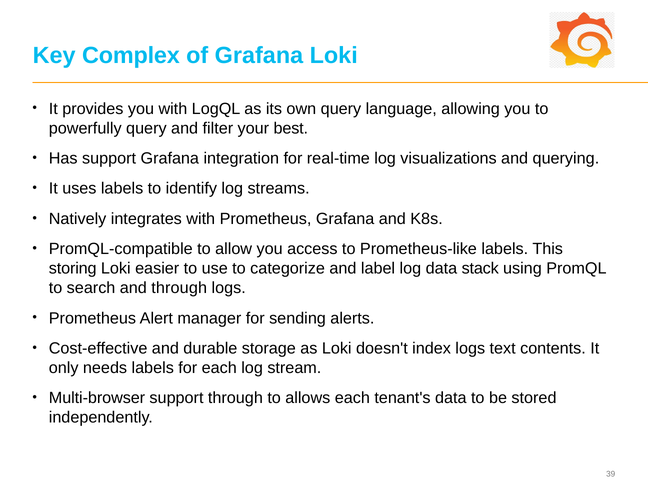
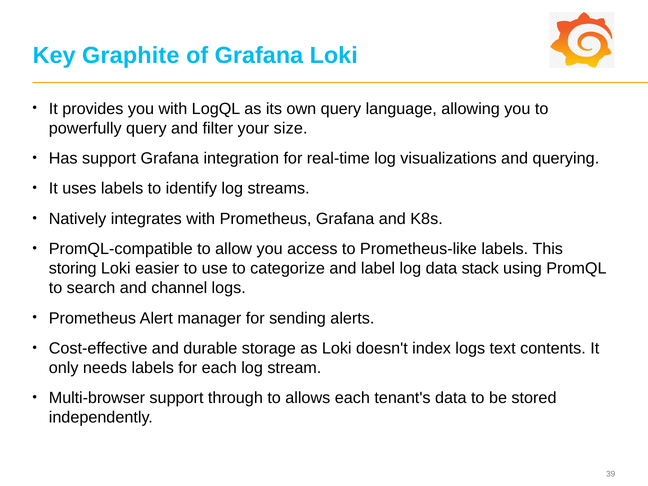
Complex: Complex -> Graphite (131, 55)
best: best -> size (291, 128)
and through: through -> channel (179, 288)
